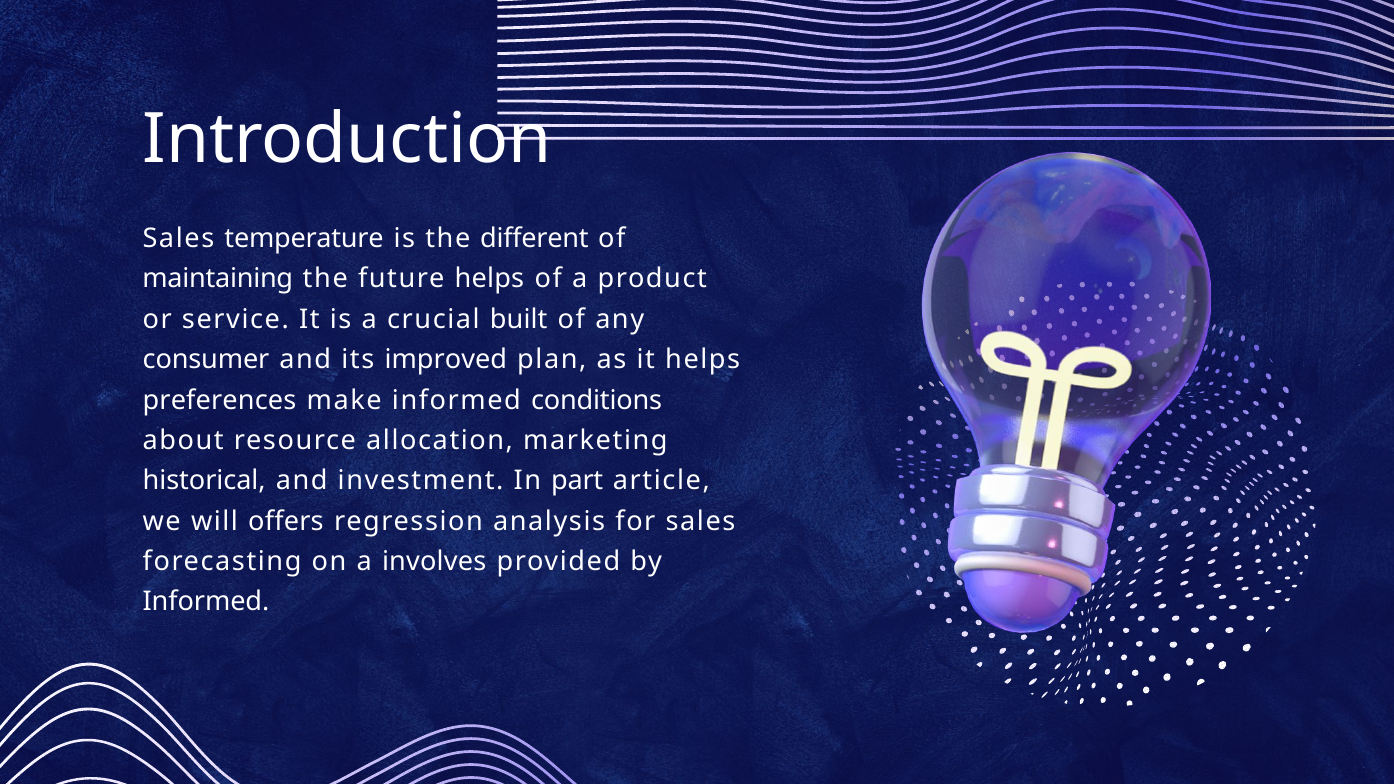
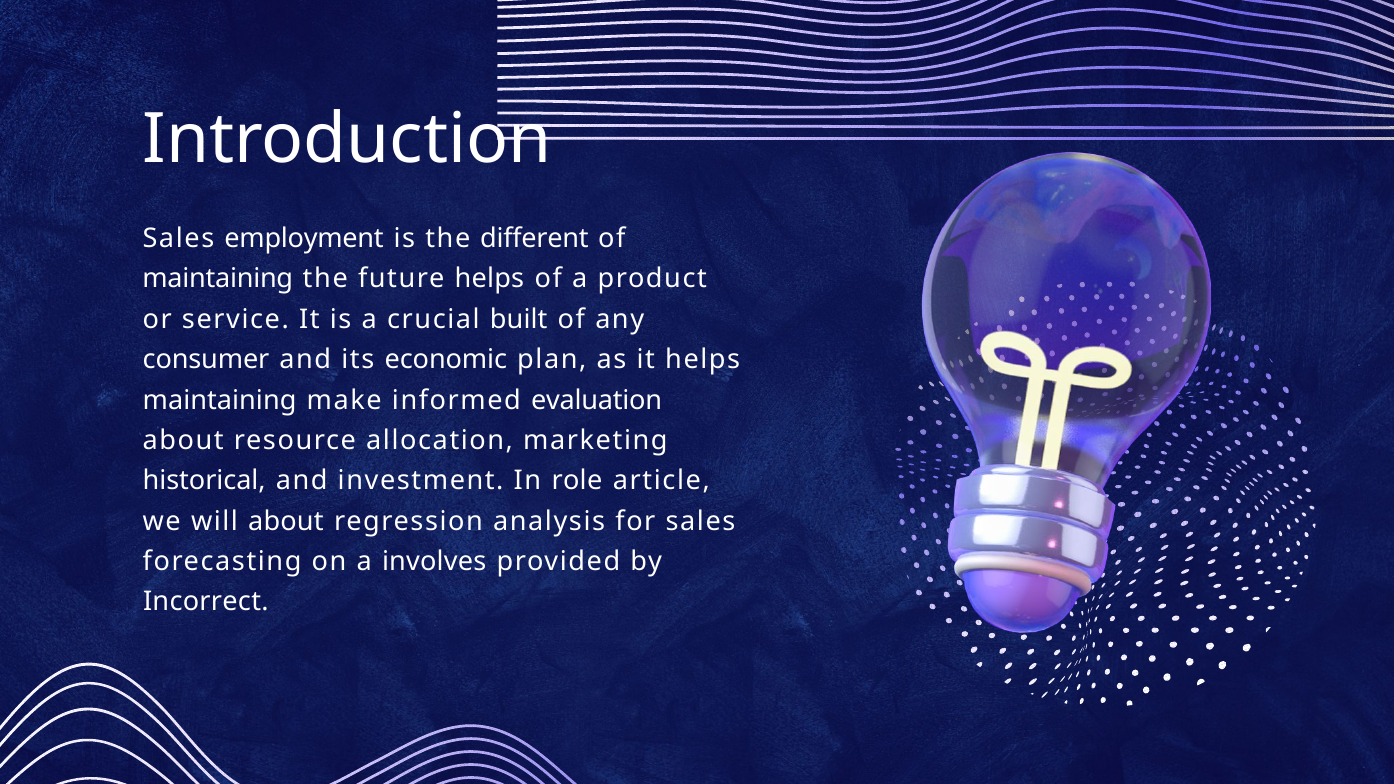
temperature: temperature -> employment (304, 239)
improved: improved -> economic (446, 360)
preferences: preferences -> maintaining (220, 400)
conditions: conditions -> evaluation (597, 400)
part: part -> role (577, 481)
will offers: offers -> about (286, 521)
Informed: Informed -> Incorrect (206, 602)
